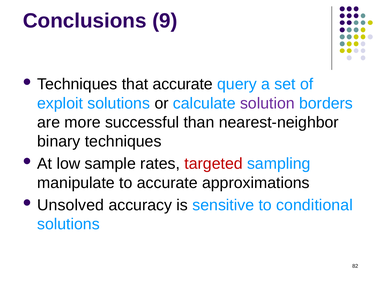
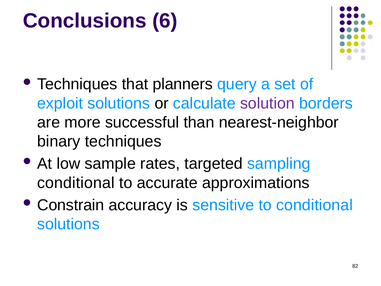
9: 9 -> 6 (165, 21)
that accurate: accurate -> planners (183, 84)
targeted colour: red -> black (214, 164)
manipulate: manipulate -> conditional (76, 183)
Unsolved: Unsolved -> Constrain (71, 205)
